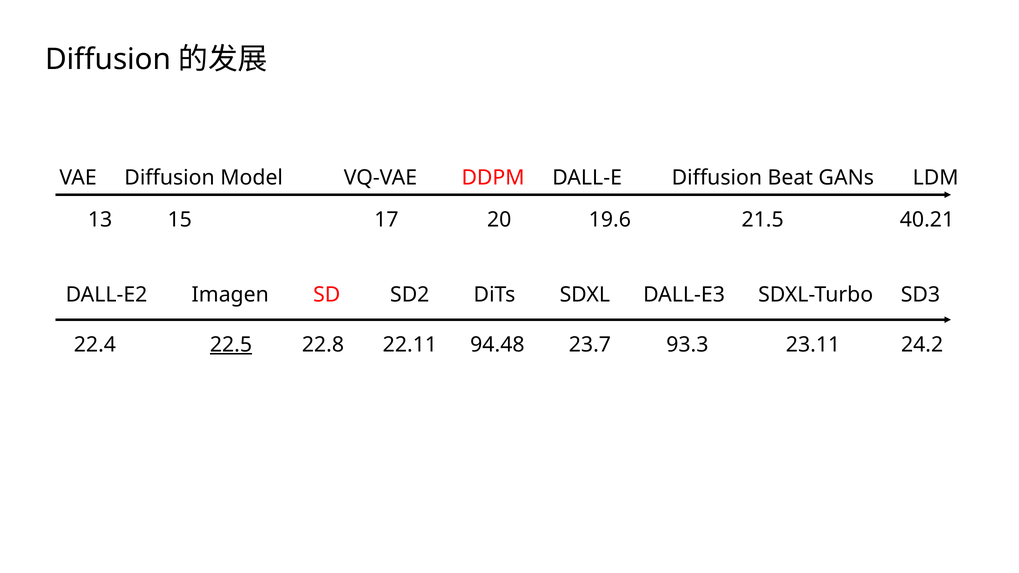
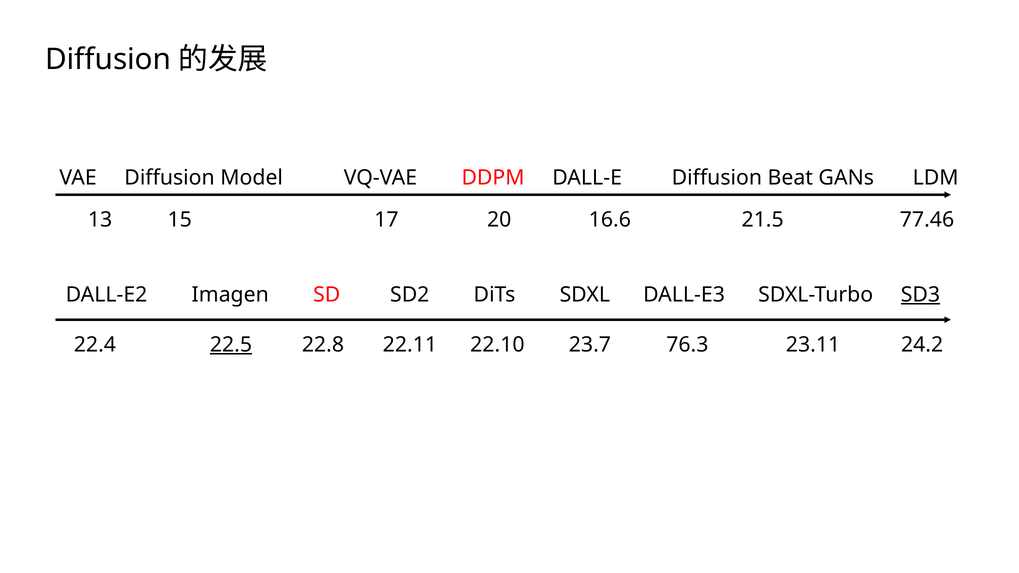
19.6: 19.6 -> 16.6 (610, 220)
40.21: 40.21 -> 77.46 (927, 220)
SD3 underline: none -> present (920, 295)
94.48: 94.48 -> 22.10 (497, 345)
93.3: 93.3 -> 76.3 (687, 345)
